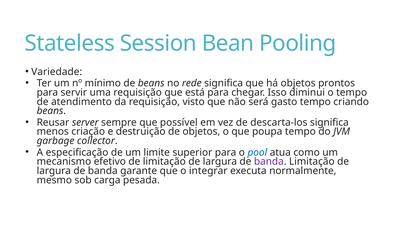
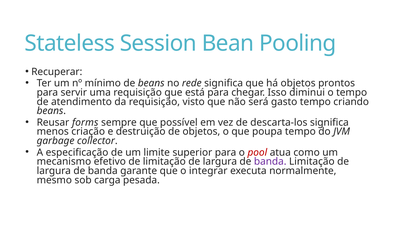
Variedade: Variedade -> Recuperar (57, 72)
server: server -> forms (85, 122)
pool colour: blue -> red (257, 152)
